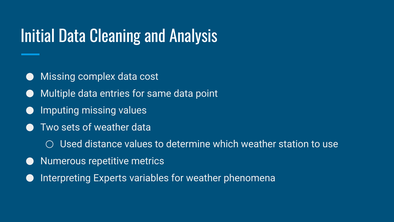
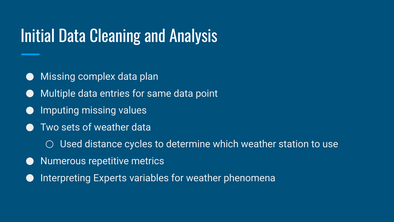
cost: cost -> plan (149, 76)
distance values: values -> cycles (138, 144)
